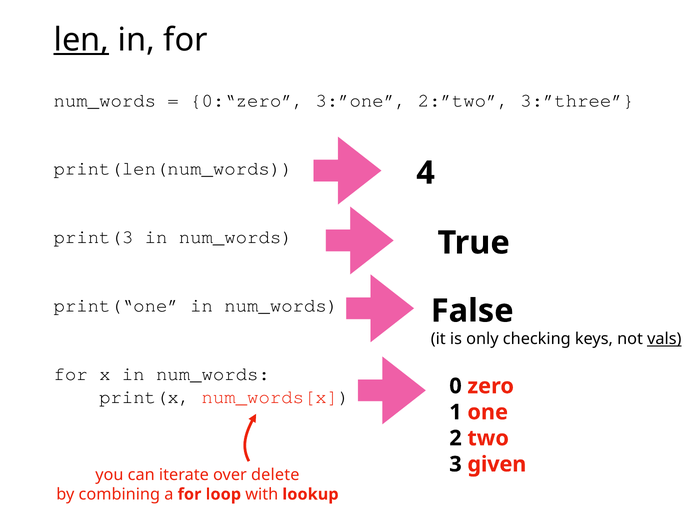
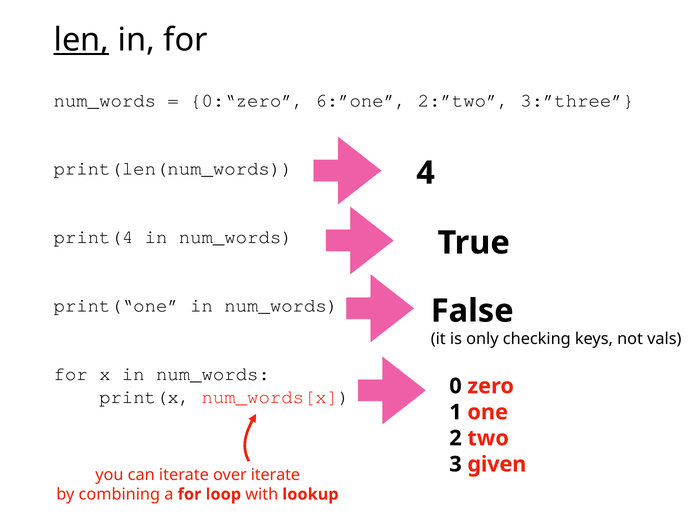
3:”one: 3:”one -> 6:”one (361, 100)
print(3: print(3 -> print(4 (93, 237)
vals underline: present -> none (664, 339)
over delete: delete -> iterate (275, 475)
